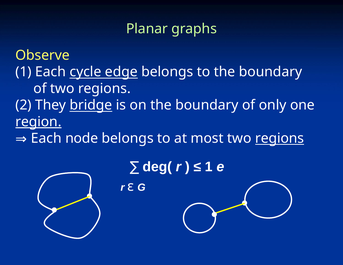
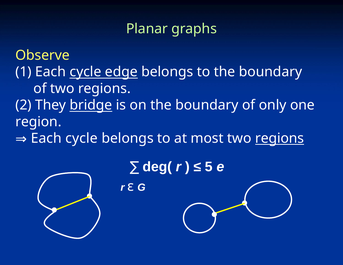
region underline: present -> none (38, 122)
node: node -> cycle (82, 138)
1: 1 -> 5 (209, 167)
